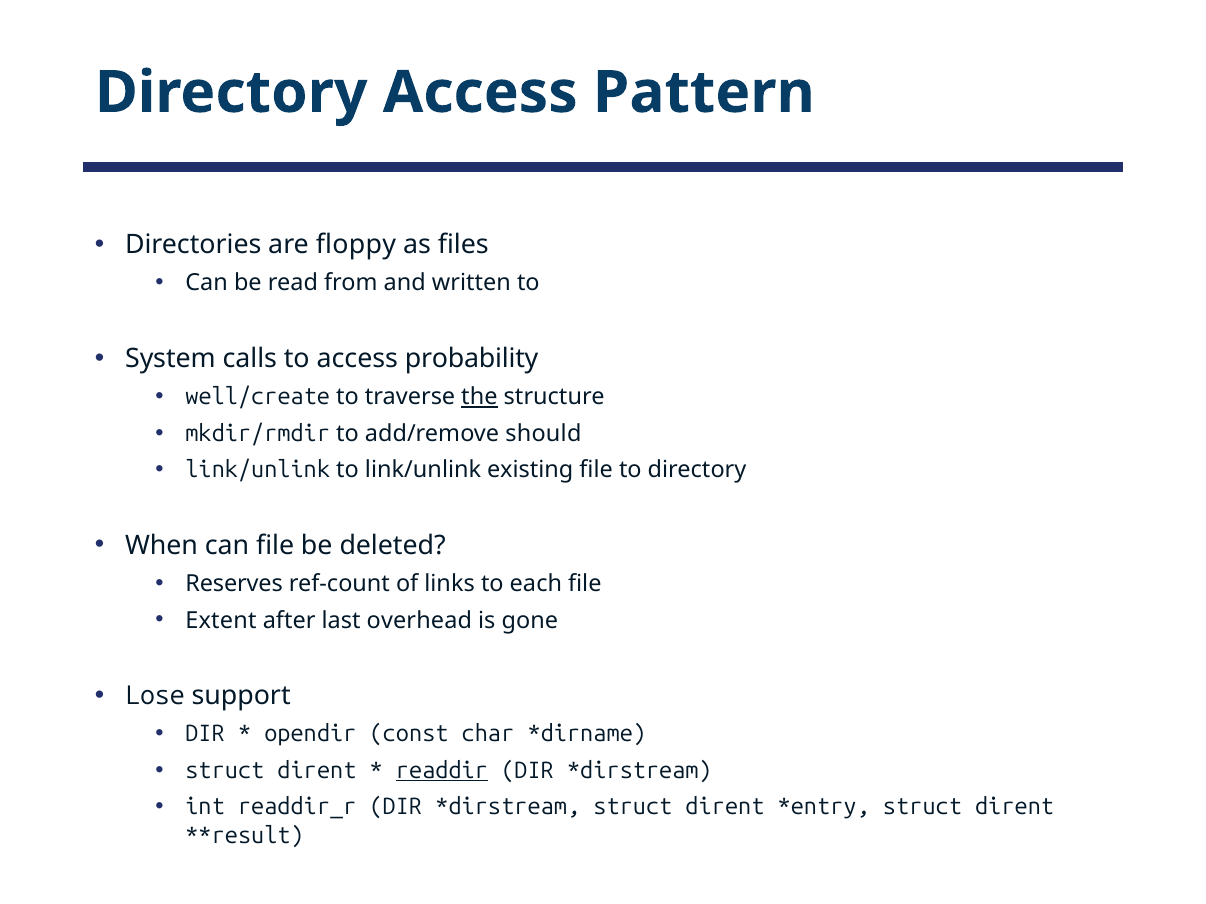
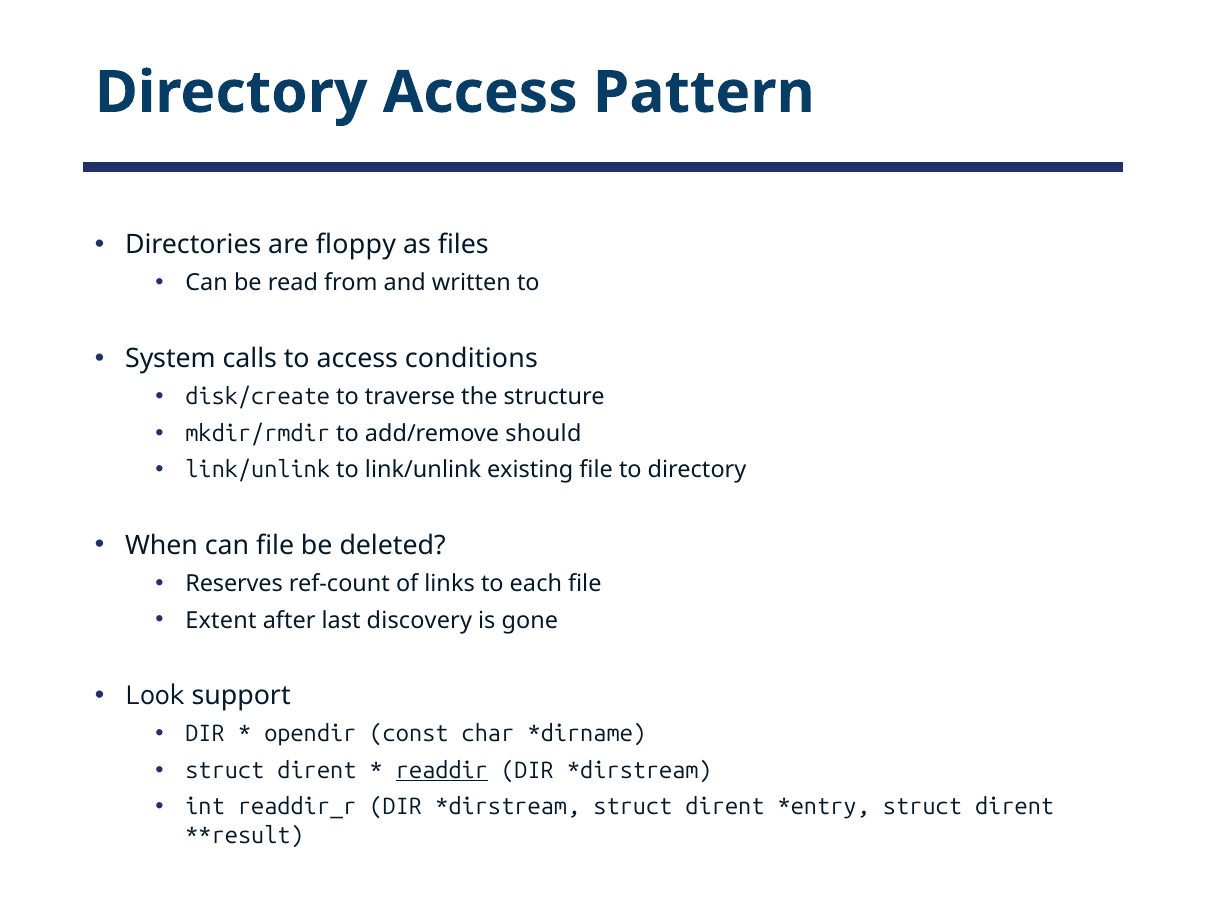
probability: probability -> conditions (471, 359)
well/create: well/create -> disk/create (258, 397)
the underline: present -> none (479, 397)
overhead: overhead -> discovery (419, 621)
Lose: Lose -> Look (155, 696)
